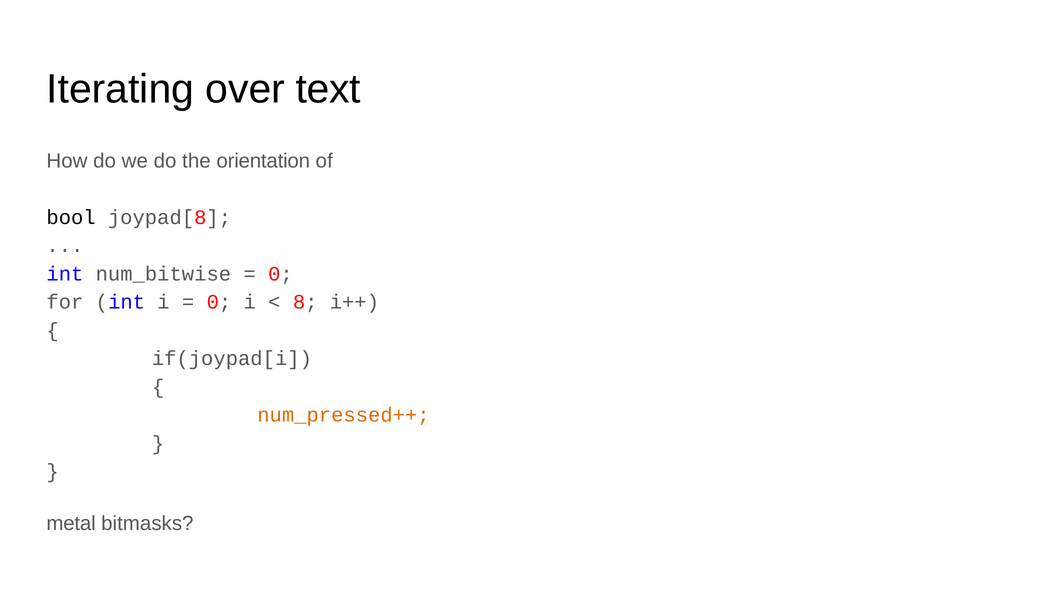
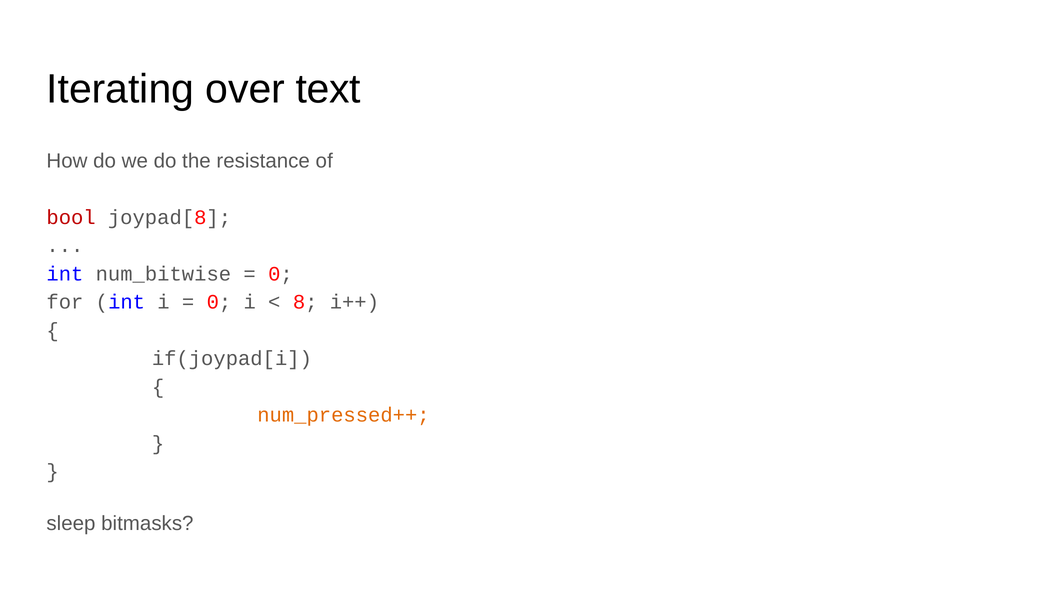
orientation: orientation -> resistance (263, 161)
bool colour: black -> red (71, 217)
metal: metal -> sleep (71, 523)
